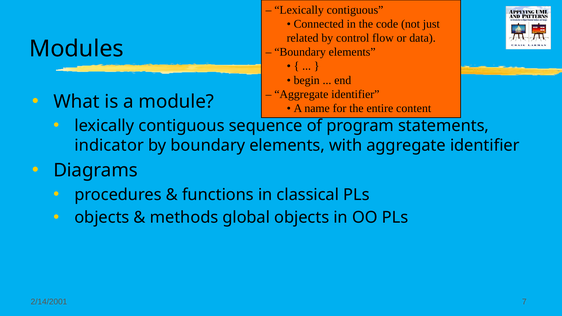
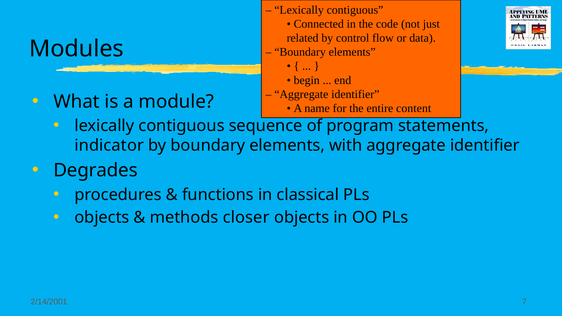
Diagrams: Diagrams -> Degrades (96, 170)
global: global -> closer (246, 218)
